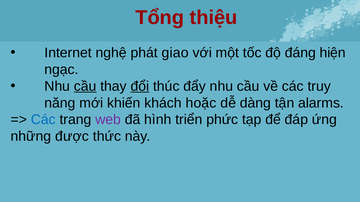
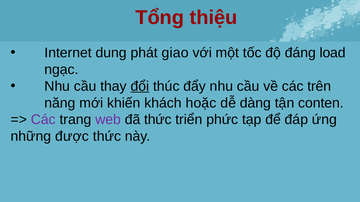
nghệ: nghệ -> dung (111, 53)
hiện: hiện -> load (333, 53)
cầu underline: present -> none (85, 86)
truy: truy -> trên (319, 86)
alarms: alarms -> conten (321, 103)
Các colour: blue -> purple (43, 120)
đã hình: hình -> thức (158, 120)
